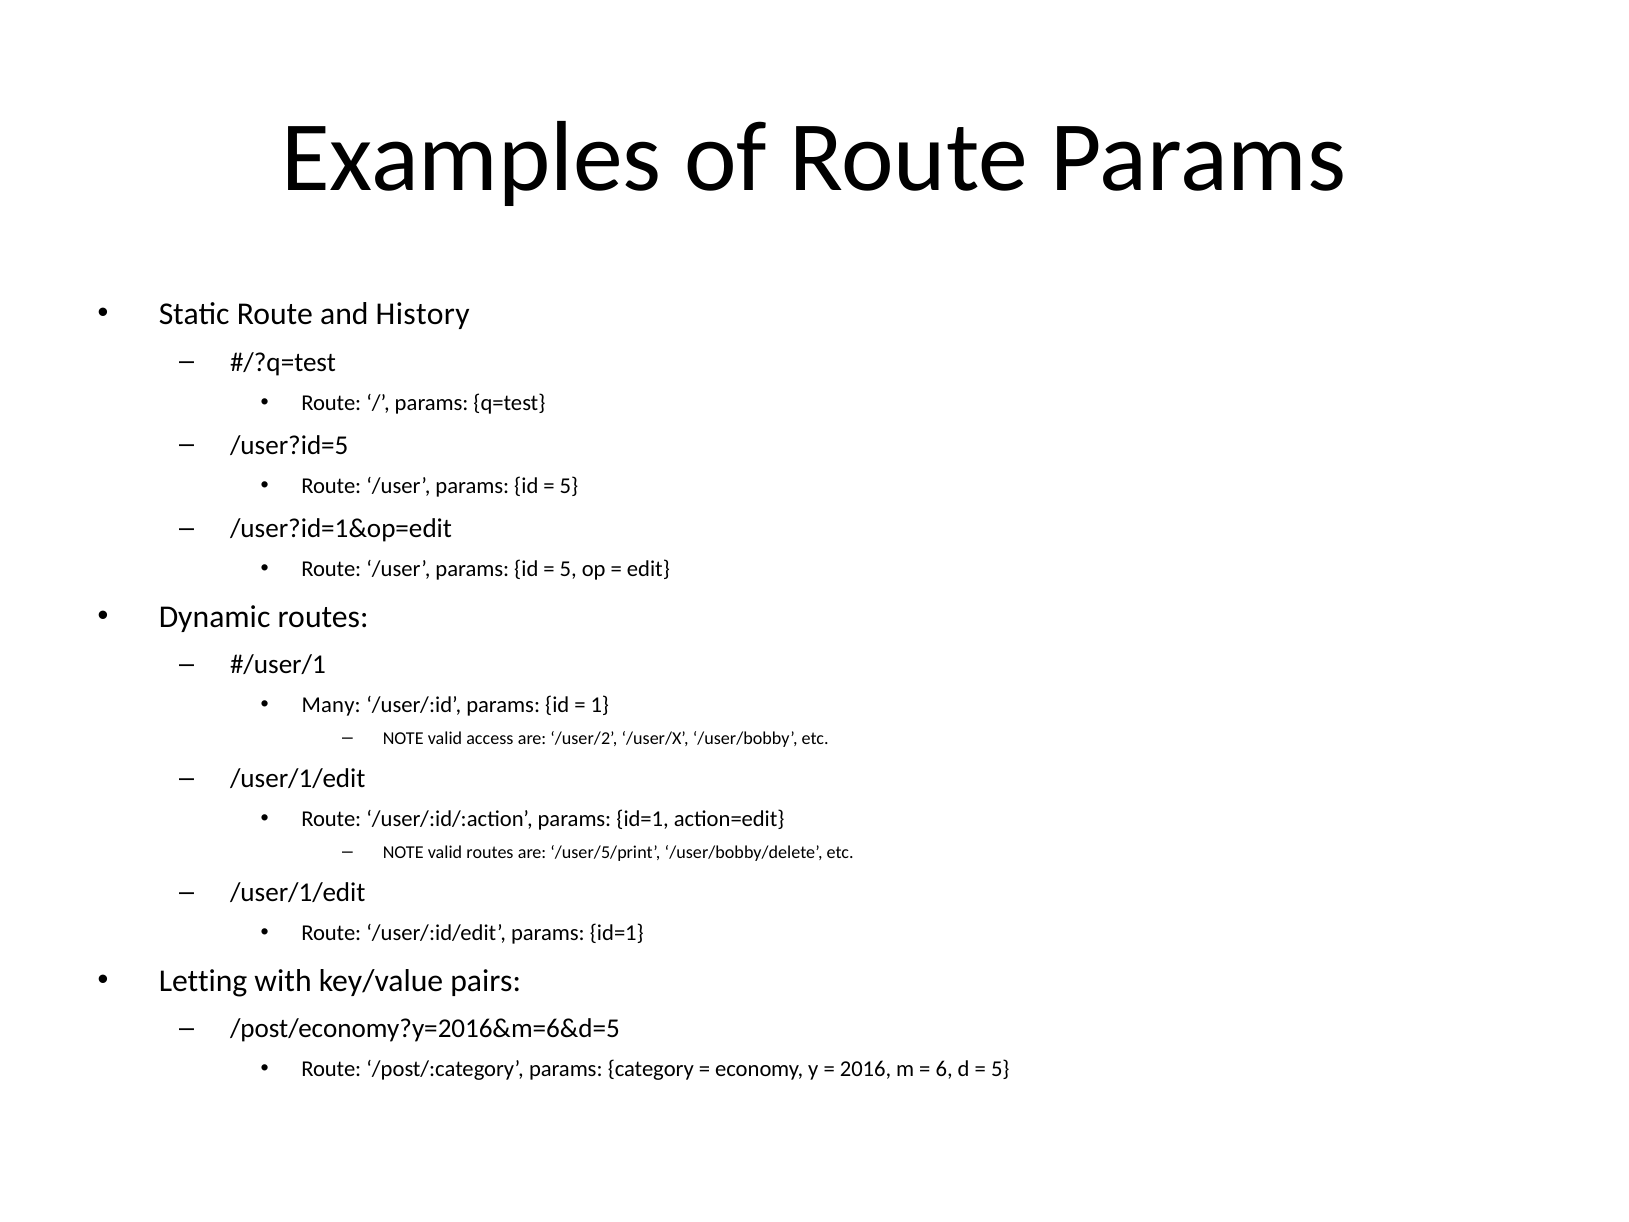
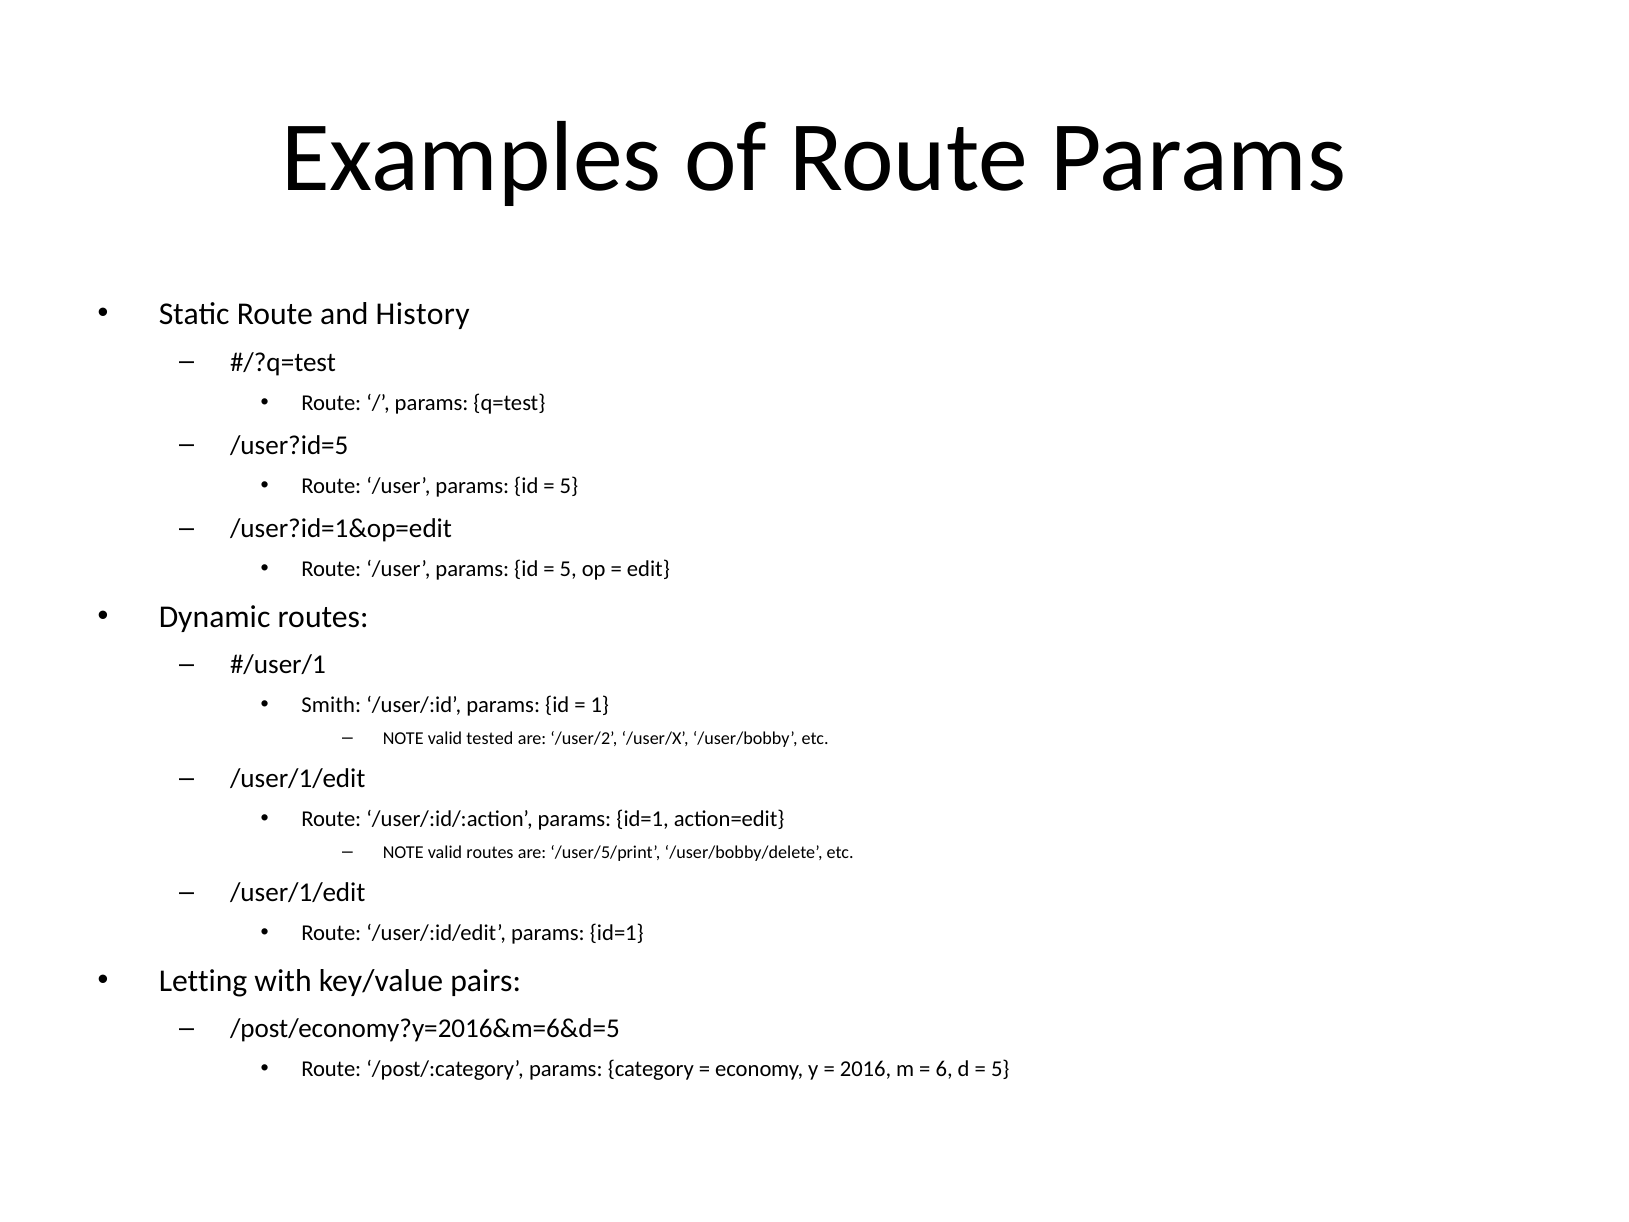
Many: Many -> Smith (331, 705)
access: access -> tested (490, 738)
